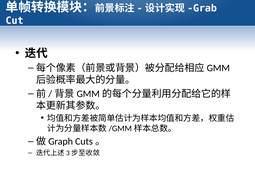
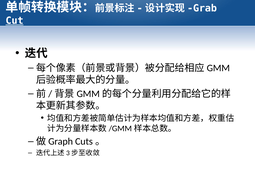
Cut underline: none -> present (14, 21)
